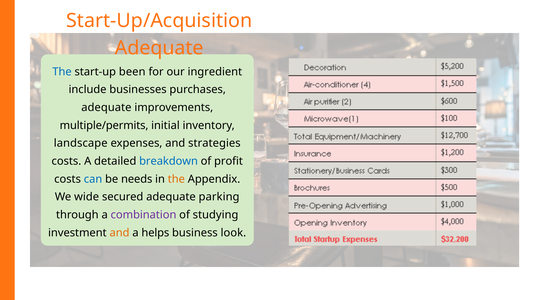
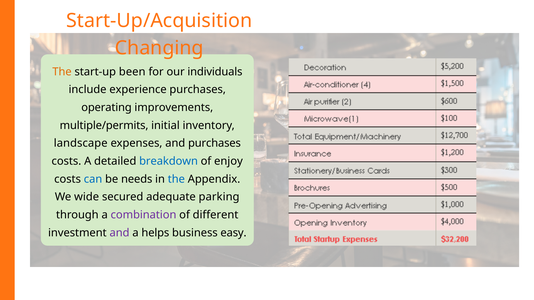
Adequate: Adequate -> Changing (159, 48)
The colour: blue -> orange (62, 72)
ingredient: ingredient -> individuals (215, 72)
businesses: businesses -> experience (138, 90)
adequate: adequate -> operating (107, 108)
and strategies: strategies -> purchases (214, 144)
profit: profit -> enjoy (228, 161)
the colour: orange -> blue (176, 179)
studying: studying -> different (216, 215)
and colour: orange -> purple (120, 233)
look: look -> easy (234, 233)
